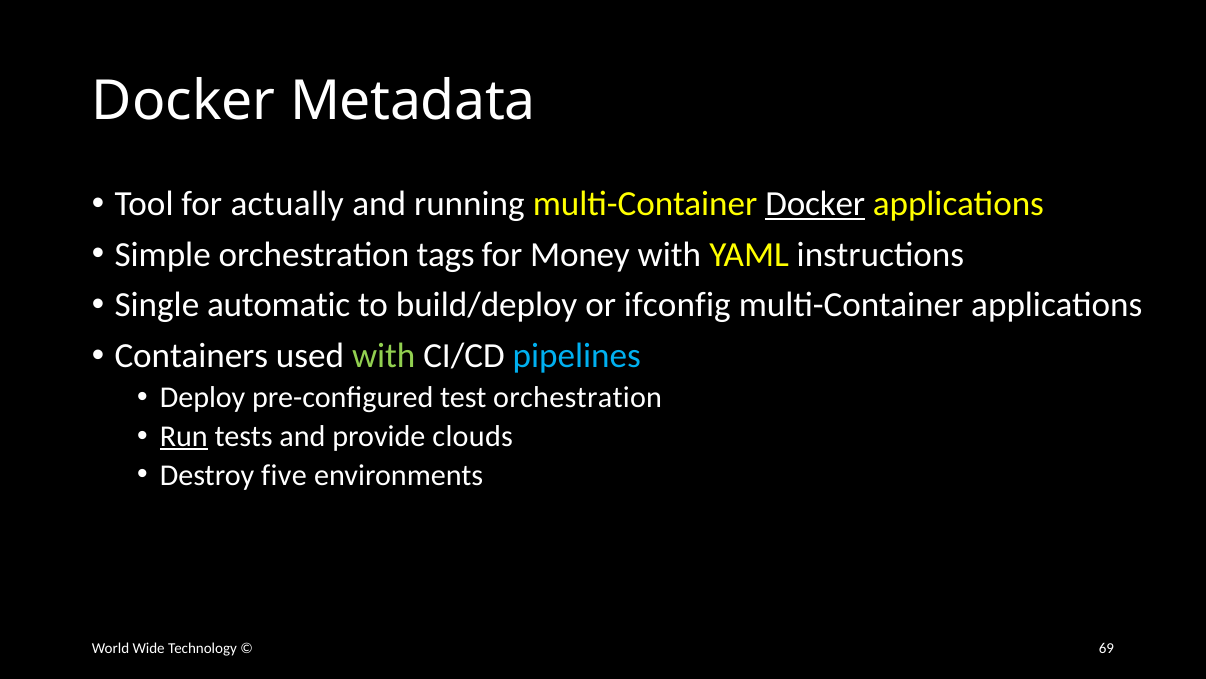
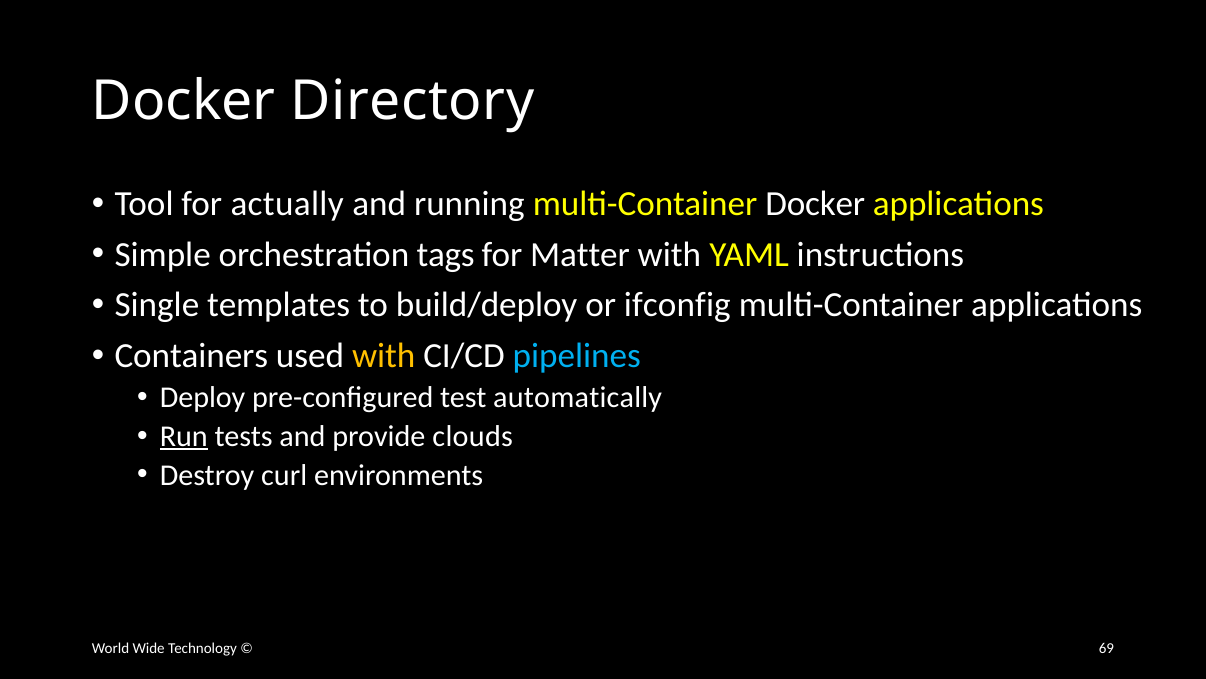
Metadata: Metadata -> Directory (412, 101)
Docker underline: present -> none (815, 204)
Money: Money -> Matter (580, 254)
automatic: automatic -> templates (279, 305)
with colour: light green -> yellow (384, 356)
test orchestration: orchestration -> automatically (578, 397)
five: five -> curl (284, 475)
